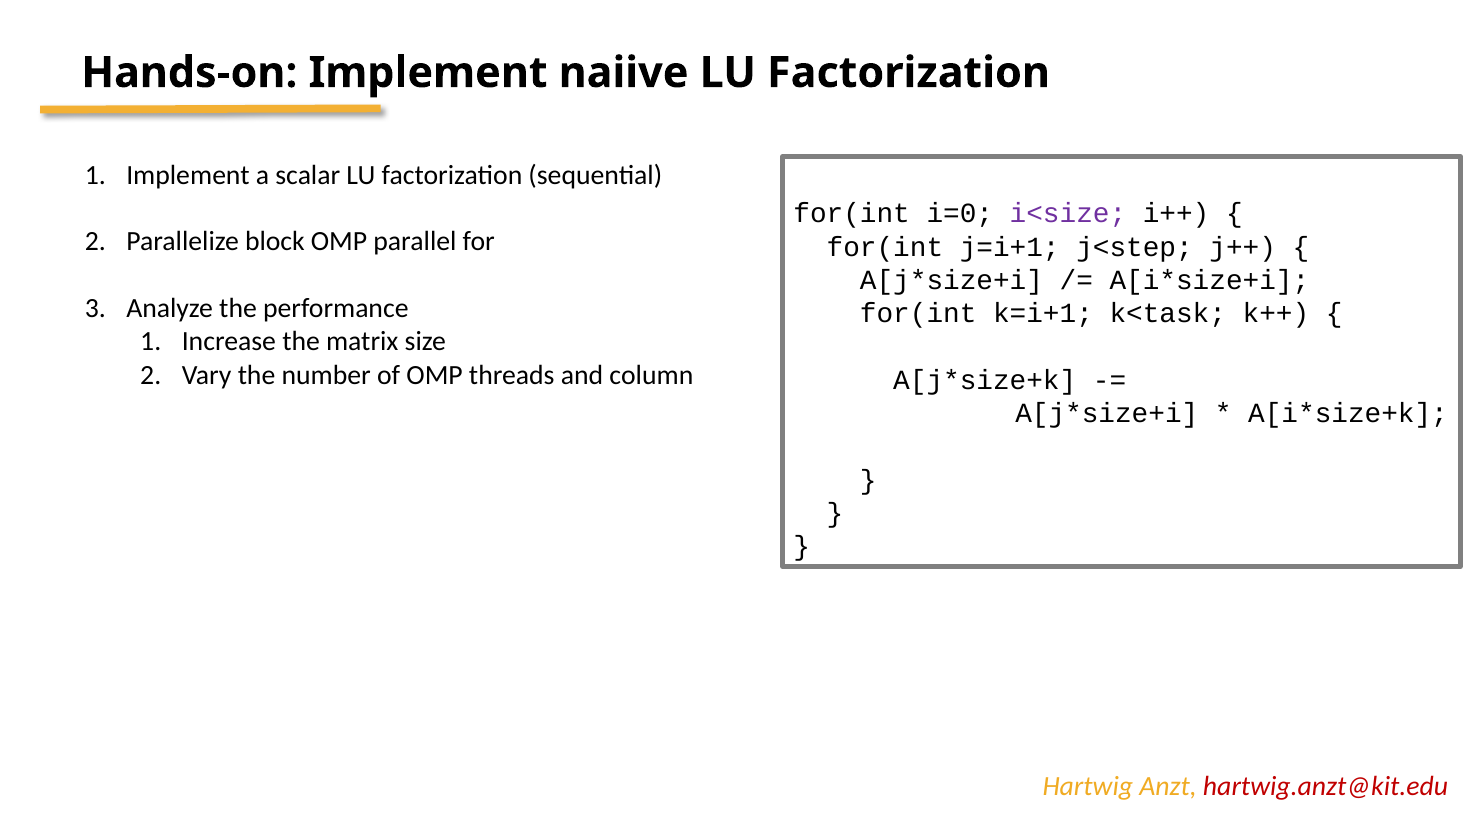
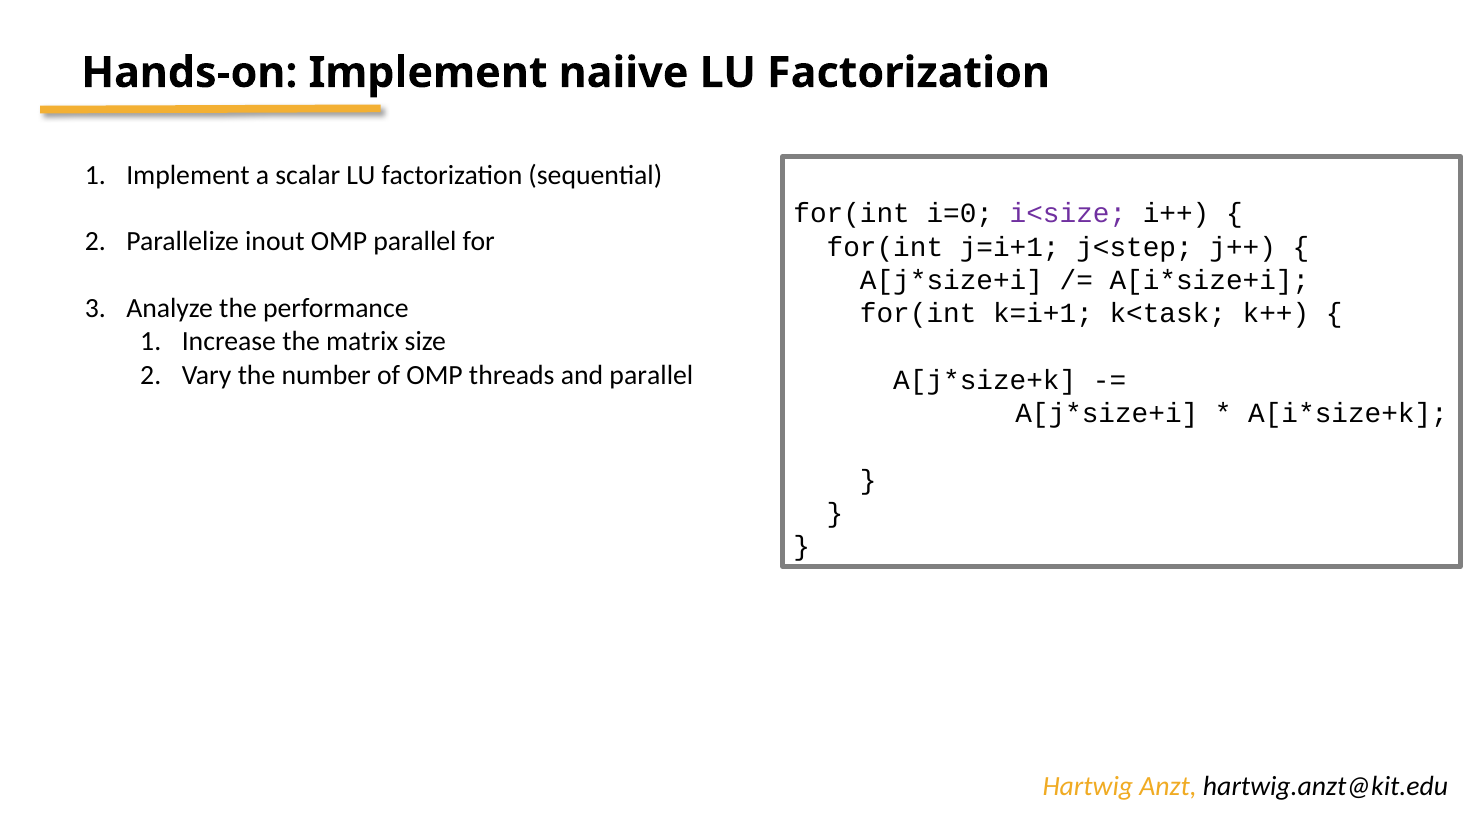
block: block -> inout (275, 242)
and column: column -> parallel (651, 375)
hartwig.anzt@kit.edu colour: red -> black (1326, 786)
